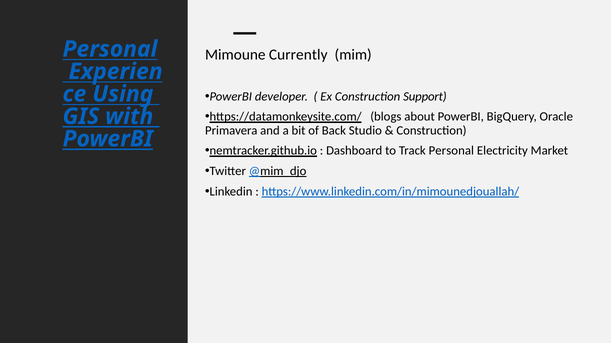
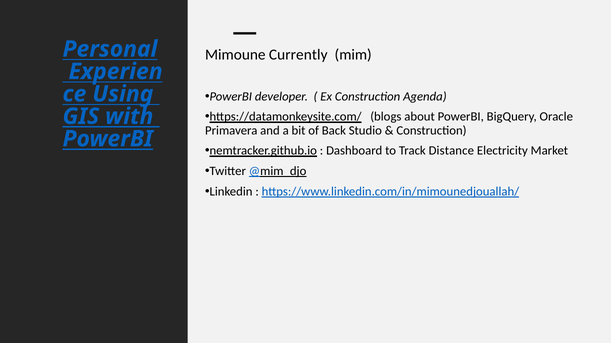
Support: Support -> Agenda (425, 97)
Track Personal: Personal -> Distance (451, 151)
